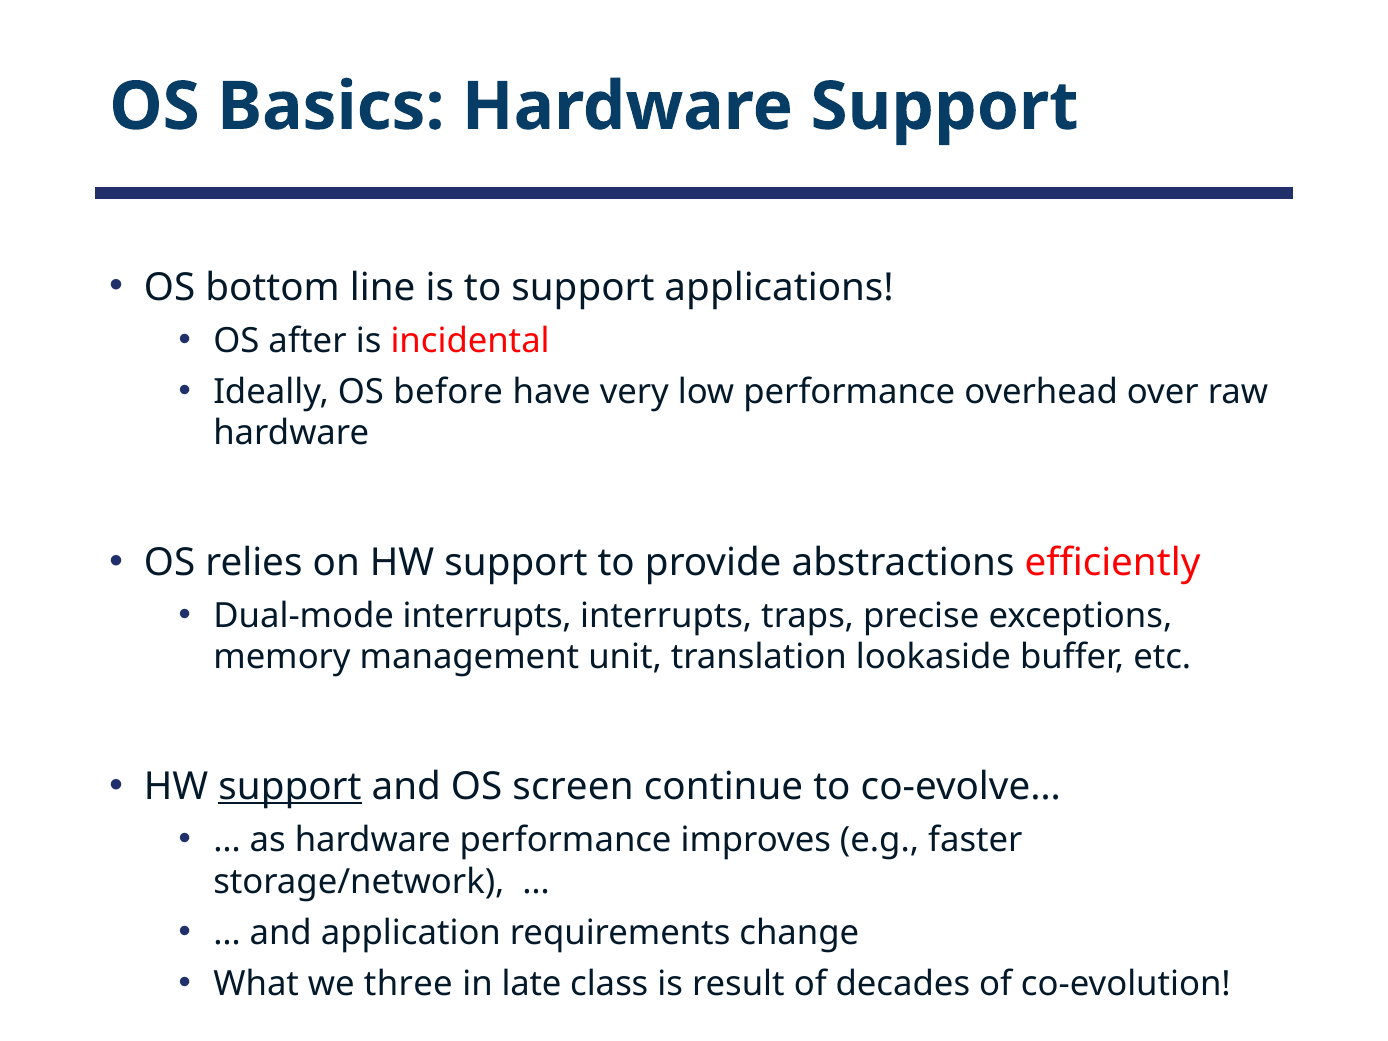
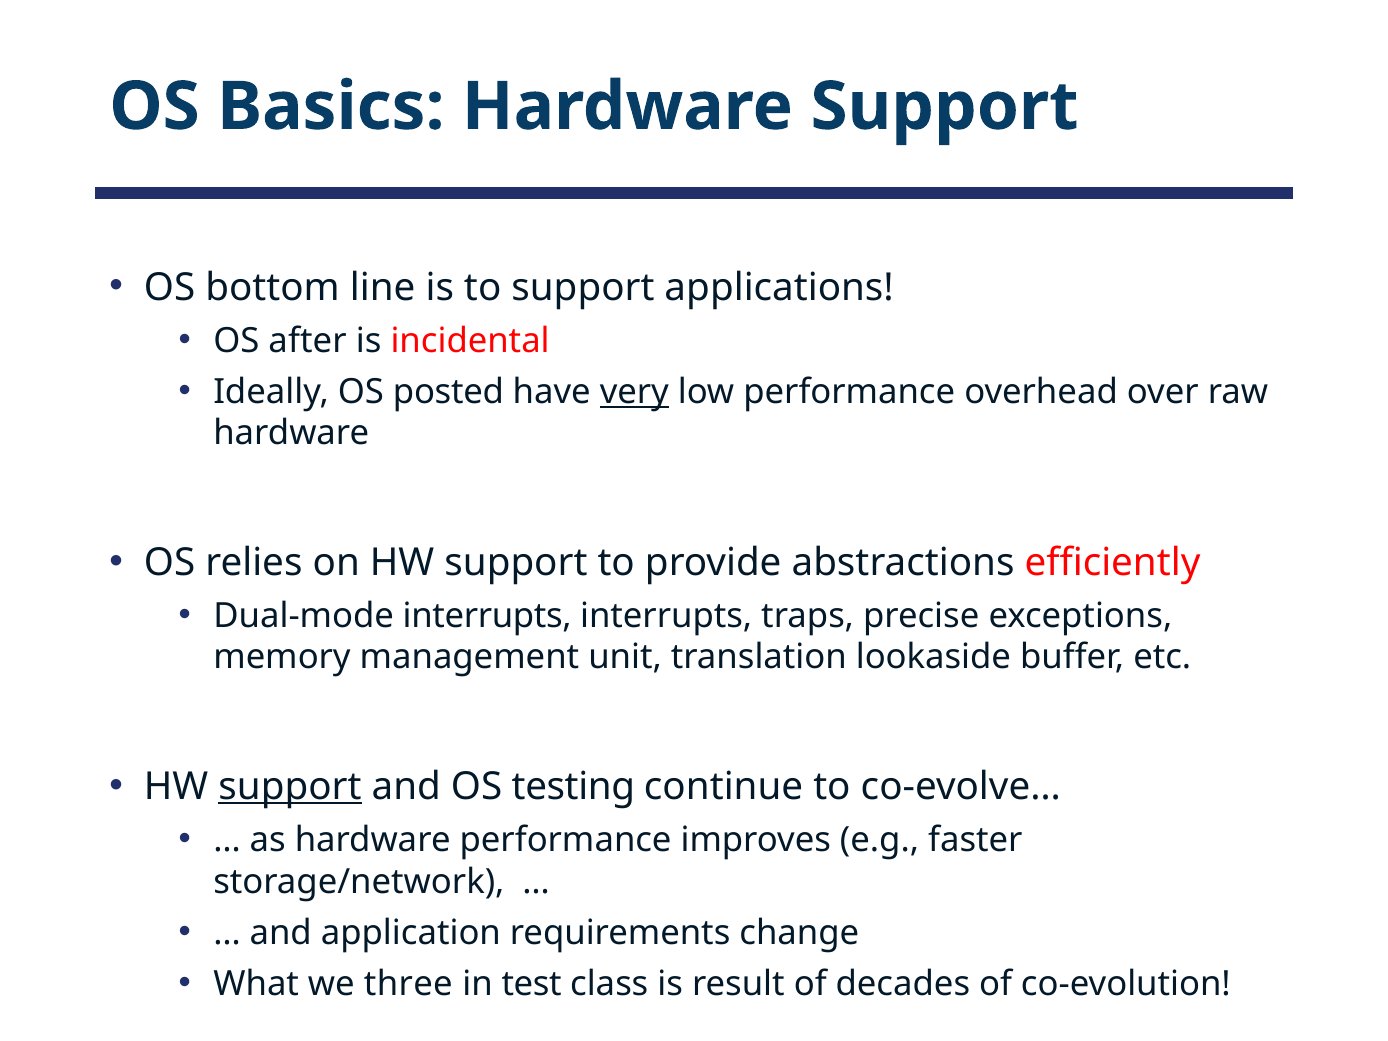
before: before -> posted (448, 392)
very underline: none -> present (634, 392)
screen: screen -> testing (573, 787)
late: late -> test (532, 984)
